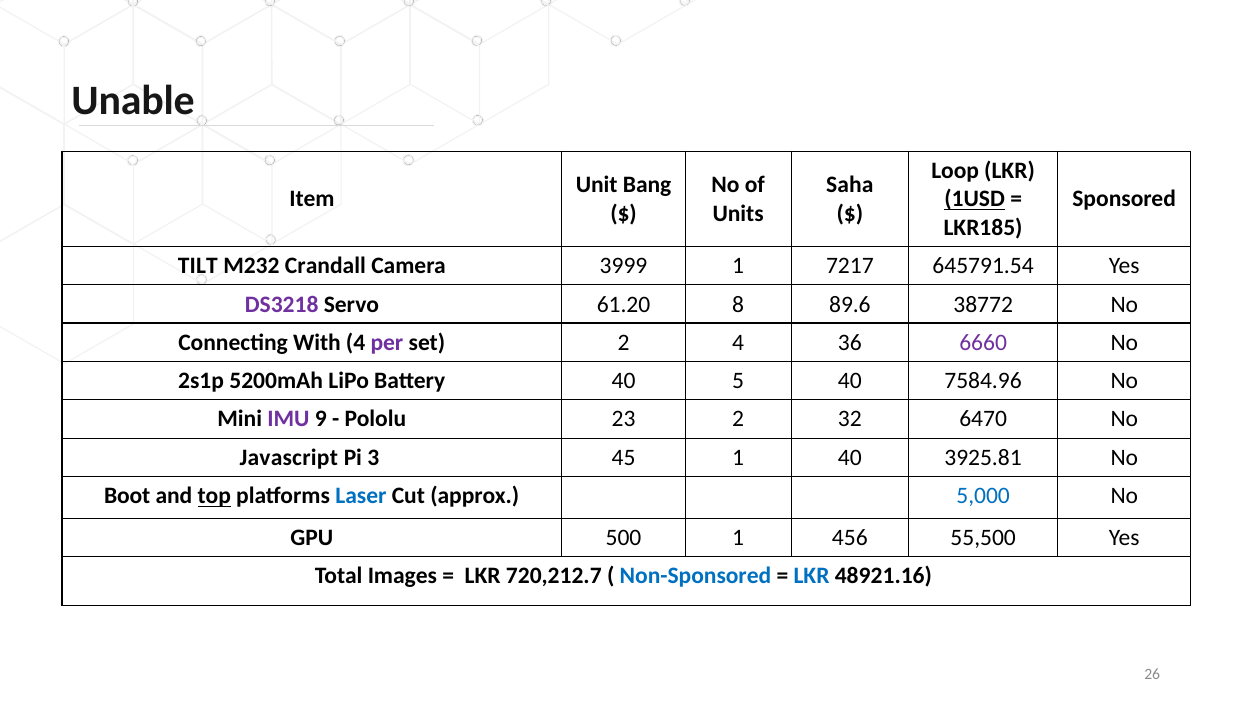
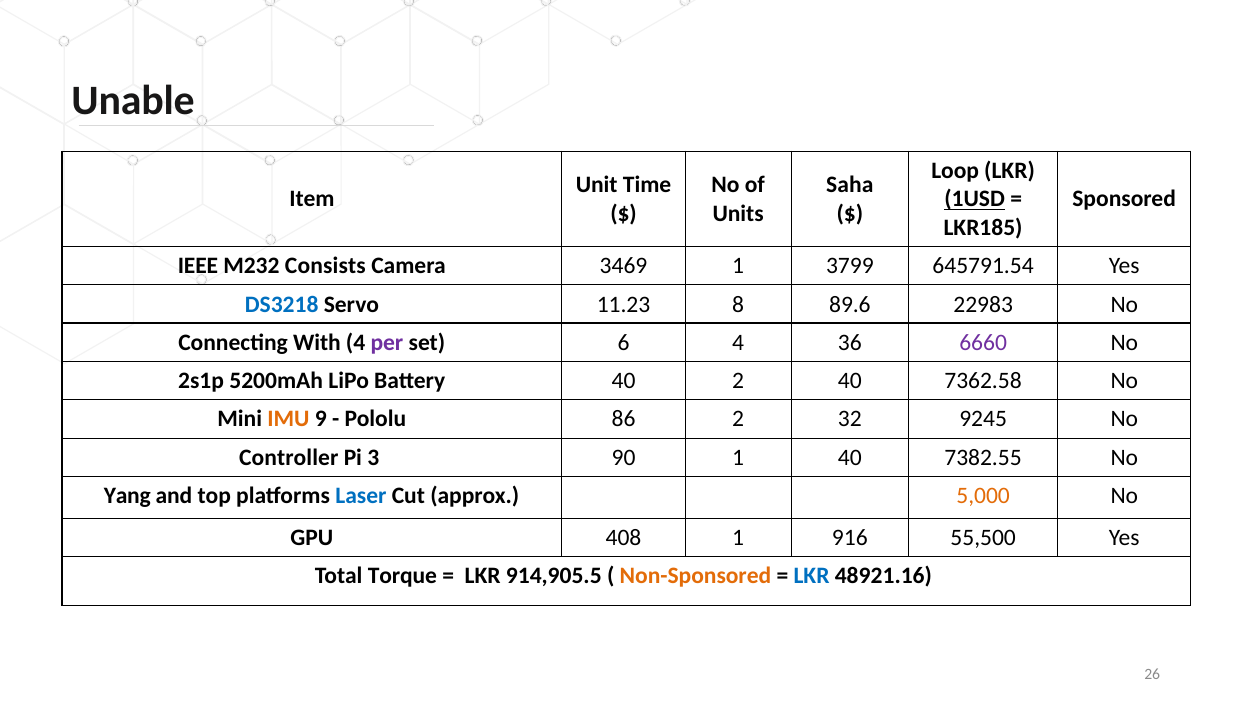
Bang: Bang -> Time (647, 185)
TILT: TILT -> IEEE (198, 266)
Crandall: Crandall -> Consists (325, 266)
3999: 3999 -> 3469 (624, 266)
7217: 7217 -> 3799 (850, 266)
DS3218 colour: purple -> blue (282, 304)
61.20: 61.20 -> 11.23 (624, 304)
38772: 38772 -> 22983 (983, 304)
set 2: 2 -> 6 (624, 343)
40 5: 5 -> 2 (738, 381)
7584.96: 7584.96 -> 7362.58 (983, 381)
IMU colour: purple -> orange (288, 419)
23: 23 -> 86 (624, 419)
6470: 6470 -> 9245 (983, 419)
Javascript: Javascript -> Controller (289, 458)
45: 45 -> 90 (624, 458)
3925.81: 3925.81 -> 7382.55 (983, 458)
Boot: Boot -> Yang (127, 497)
top underline: present -> none (214, 497)
5,000 colour: blue -> orange (983, 497)
500: 500 -> 408 (624, 538)
456: 456 -> 916 (850, 538)
Images: Images -> Torque (402, 577)
720,212.7: 720,212.7 -> 914,905.5 (554, 577)
Non-Sponsored colour: blue -> orange (695, 577)
